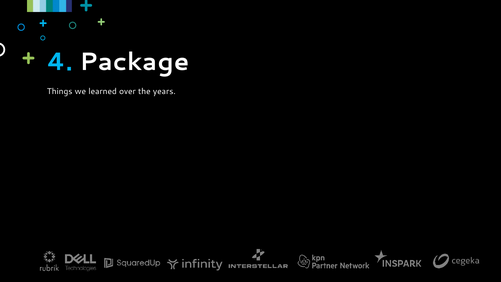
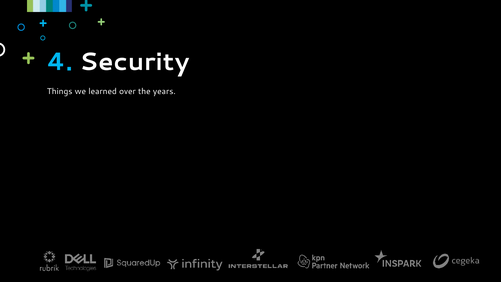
Package: Package -> Security (134, 62)
